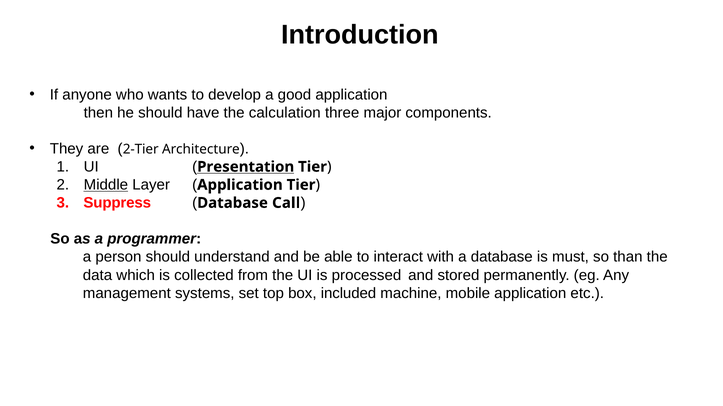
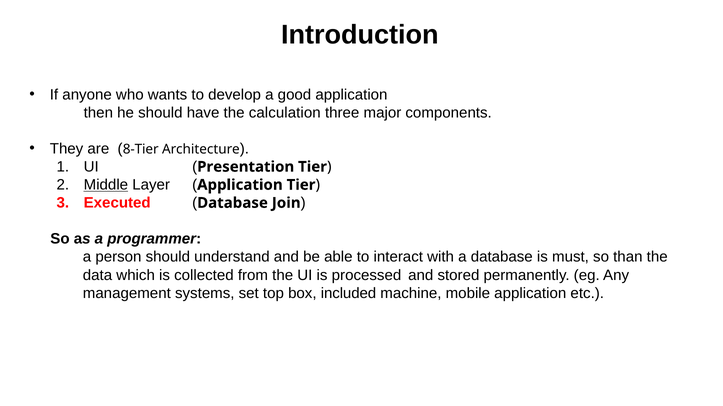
2-Tier: 2-Tier -> 8-Tier (141, 149)
Presentation underline: present -> none (246, 167)
Suppress: Suppress -> Executed (117, 203)
Call: Call -> Join (286, 203)
